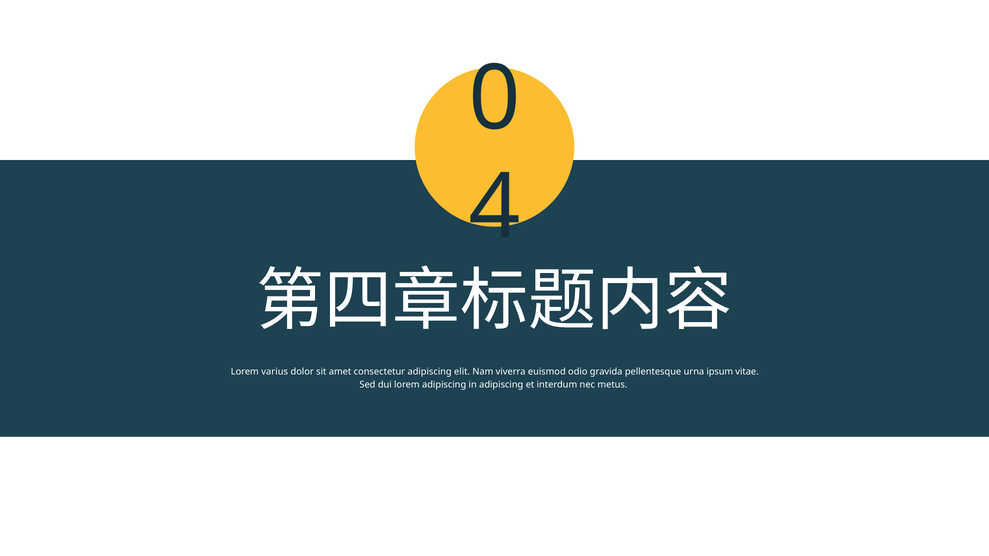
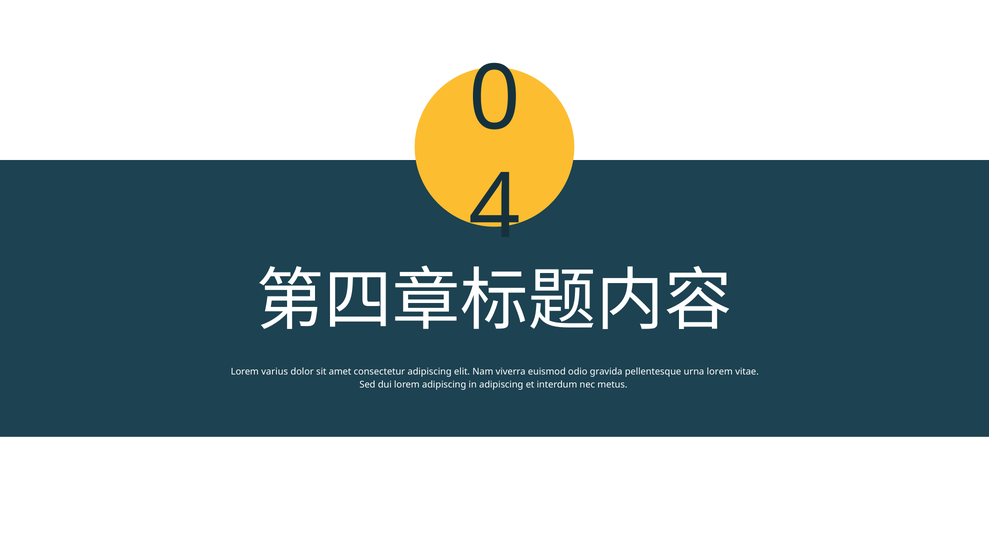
urna ipsum: ipsum -> lorem (720, 372)
